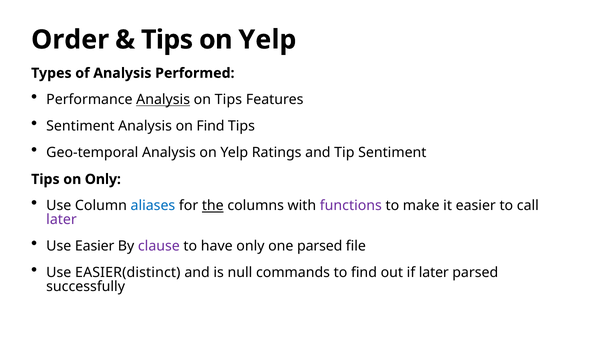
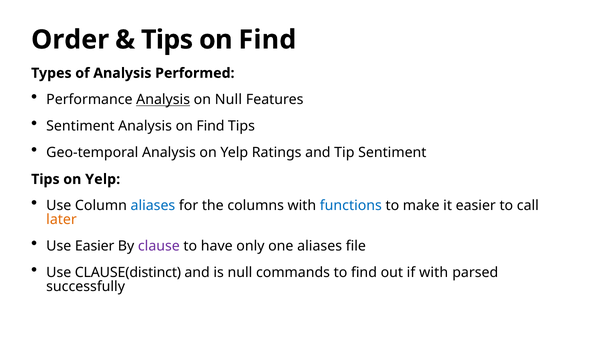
Tips on Yelp: Yelp -> Find (267, 40)
on Tips: Tips -> Null (228, 100)
Tips on Only: Only -> Yelp (103, 179)
the underline: present -> none (213, 206)
functions colour: purple -> blue (351, 206)
later colour: purple -> orange (62, 219)
one parsed: parsed -> aliases (320, 246)
EASIER(distinct: EASIER(distinct -> CLAUSE(distinct (128, 272)
if later: later -> with (434, 272)
